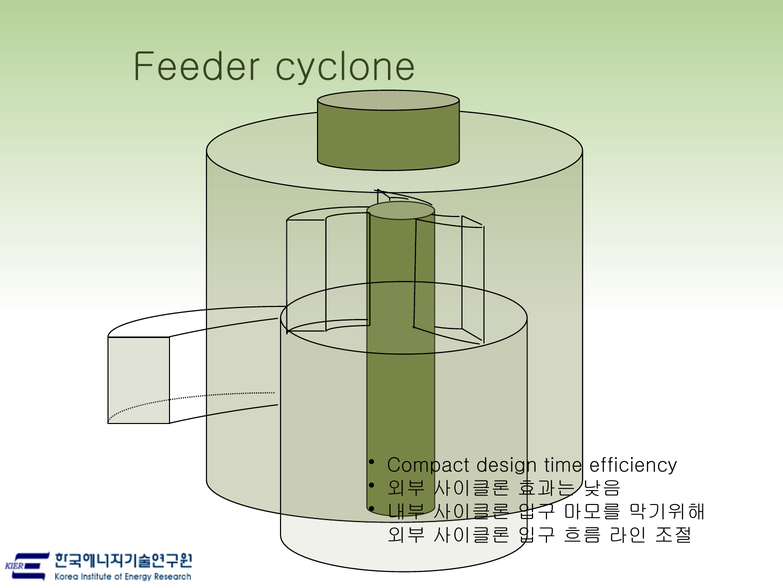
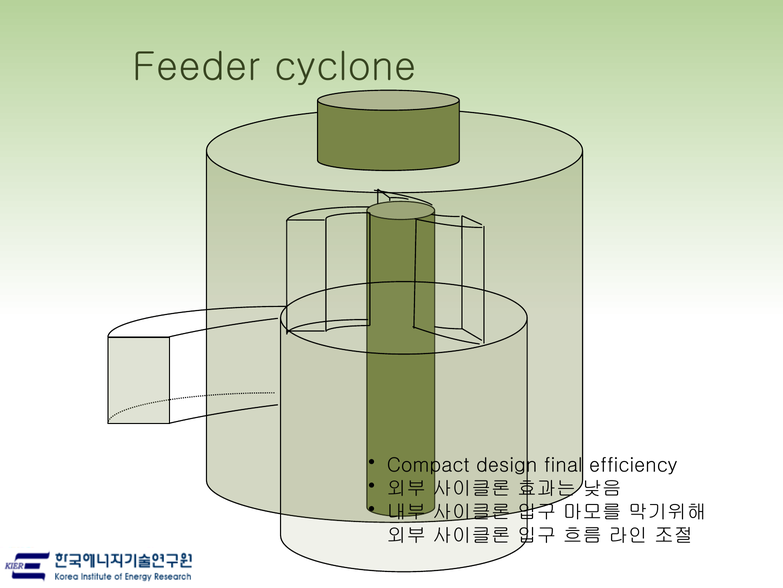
time: time -> final (563, 465)
